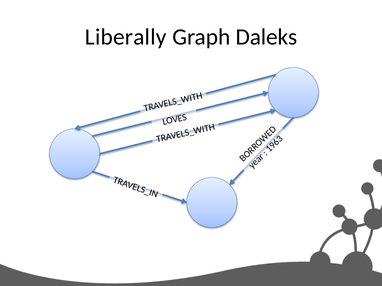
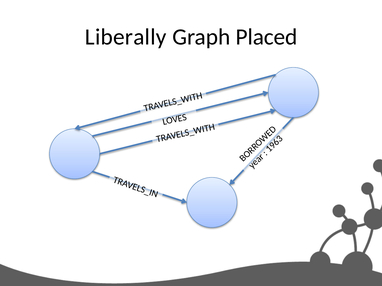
Daleks: Daleks -> Placed (266, 37)
